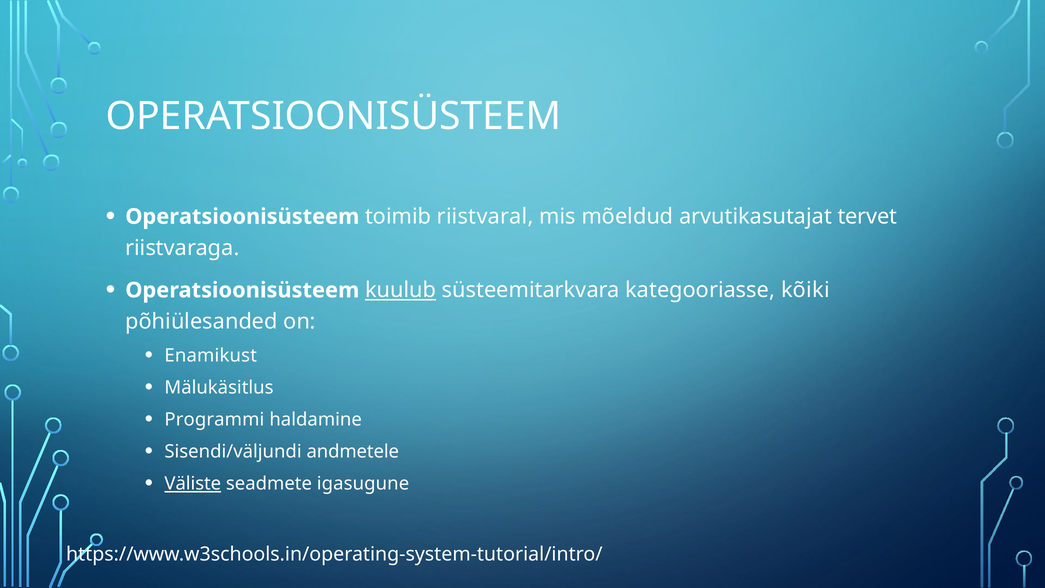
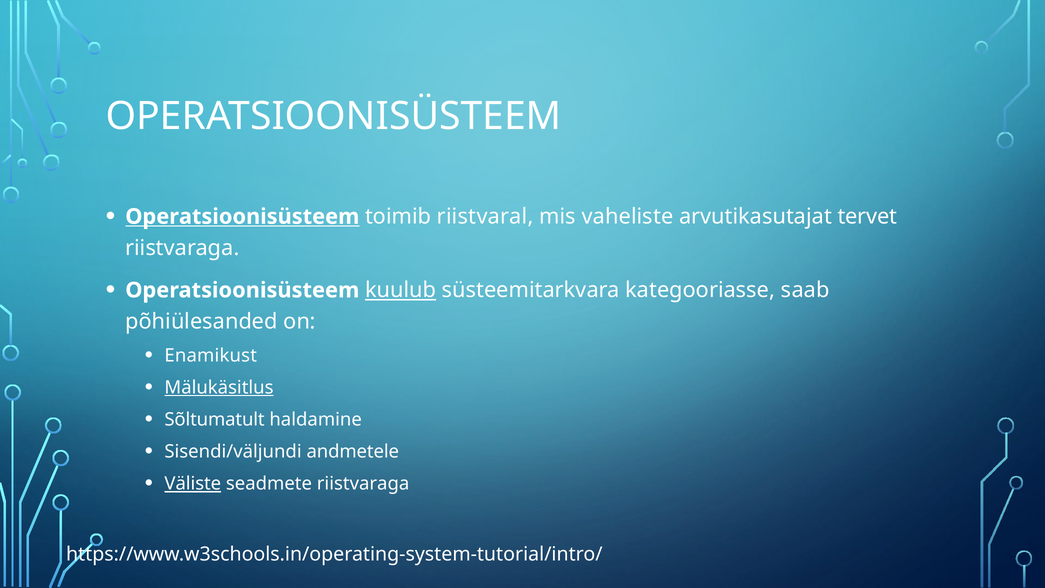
Operatsioonisüsteem underline: none -> present (242, 217)
mõeldud: mõeldud -> vaheliste (627, 217)
kõiki: kõiki -> saab (805, 290)
Mälukäsitlus underline: none -> present (219, 387)
Programmi: Programmi -> Sõltumatult (215, 419)
seadmete igasugune: igasugune -> riistvaraga (363, 484)
